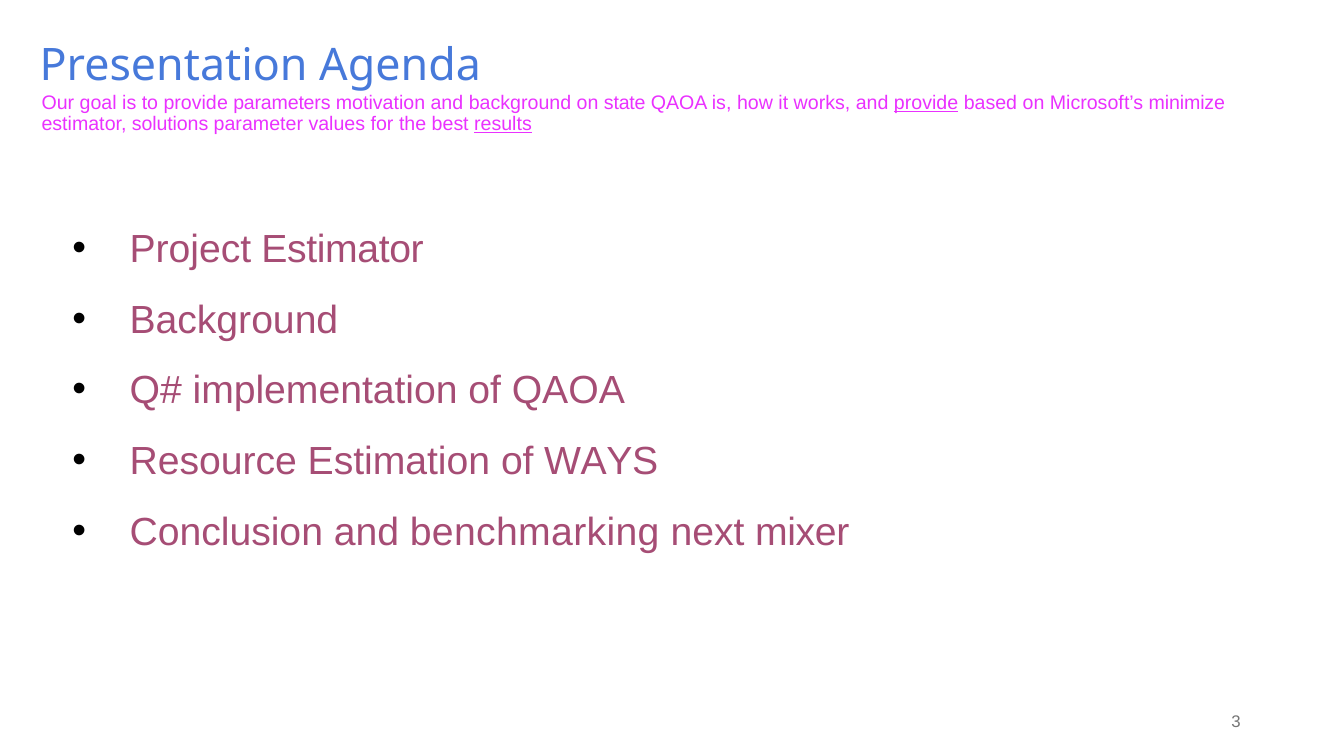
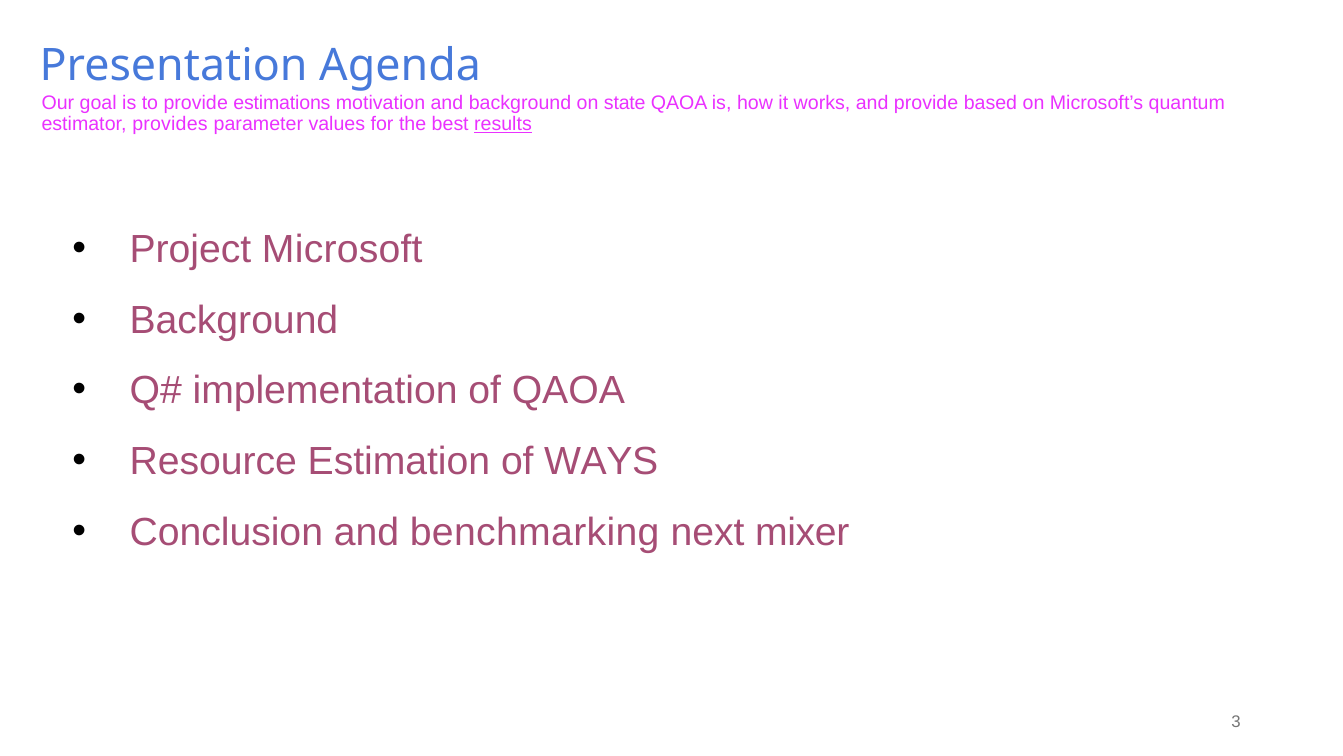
parameters: parameters -> estimations (282, 103)
provide underline: present -> none (926, 103)
minimize: minimize -> quantum (1187, 103)
solutions: solutions -> provides (170, 124)
Project Estimator: Estimator -> Microsoft (342, 250)
